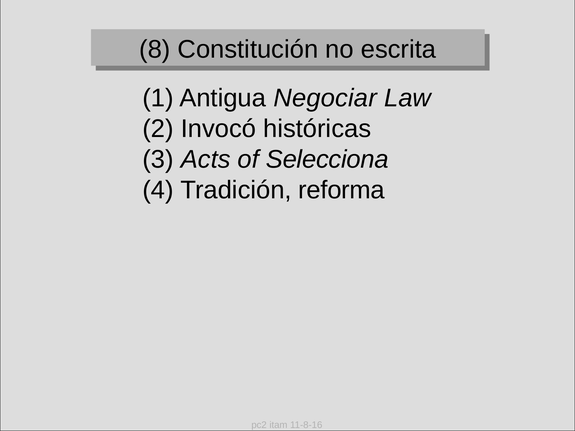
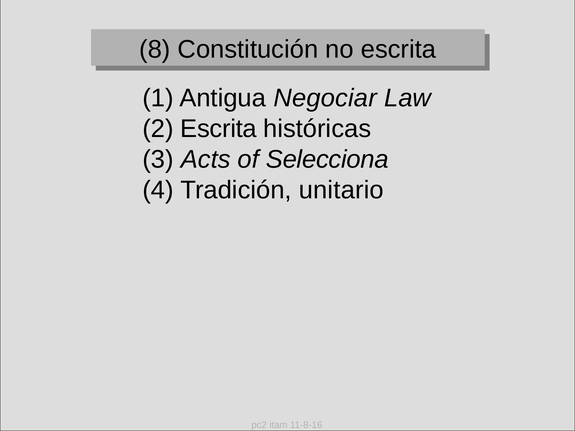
2 Invocó: Invocó -> Escrita (219, 129)
reforma: reforma -> unitario (341, 190)
